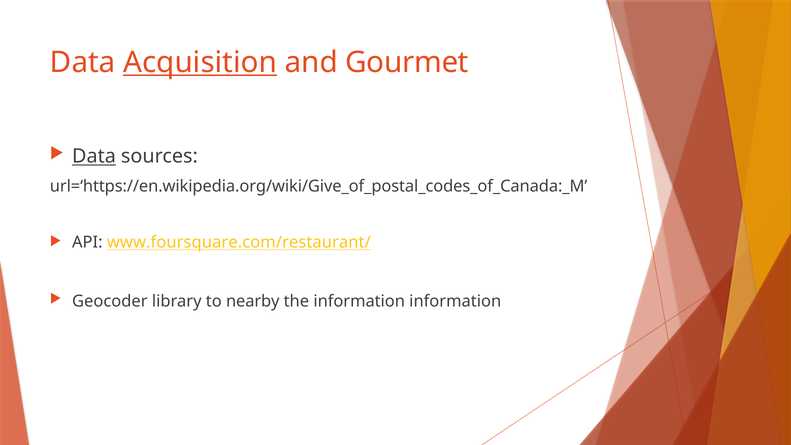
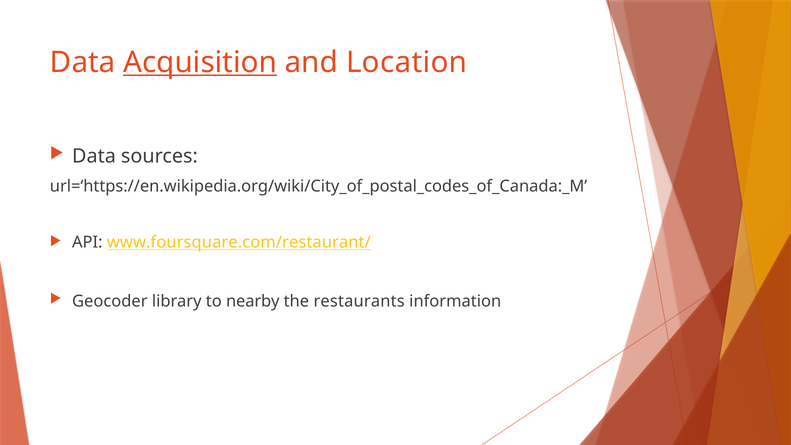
Gourmet: Gourmet -> Location (407, 62)
Data underline: present -> none (94, 156)
url=‘https://en.wikipedia.org/wiki/Give_of_postal_codes_of_Canada:_M: url=‘https://en.wikipedia.org/wiki/Give_of_postal_codes_of_Canada:_M -> url=‘https://en.wikipedia.org/wiki/City_of_postal_codes_of_Canada:_M (319, 186)
the information: information -> restaurants (359, 301)
